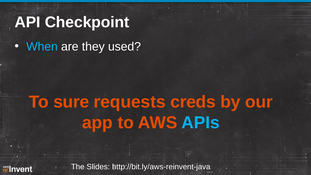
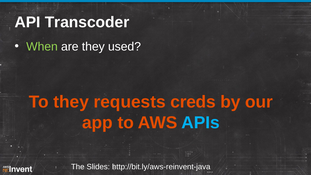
Checkpoint: Checkpoint -> Transcoder (87, 22)
When colour: light blue -> light green (42, 47)
To sure: sure -> they (71, 102)
